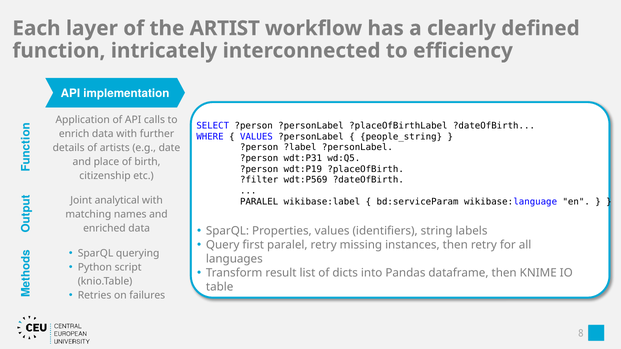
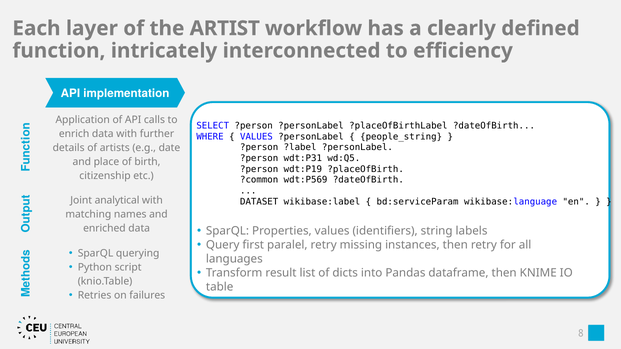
?filter: ?filter -> ?common (259, 180)
PARALEL: PARALEL -> DATASET (259, 202)
